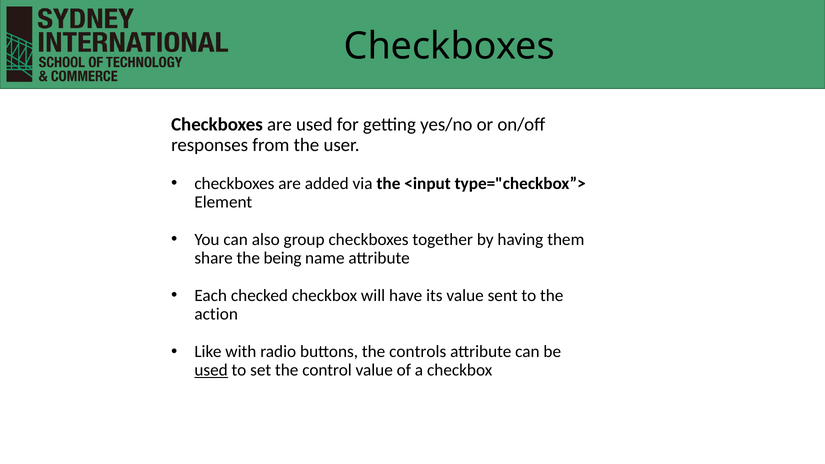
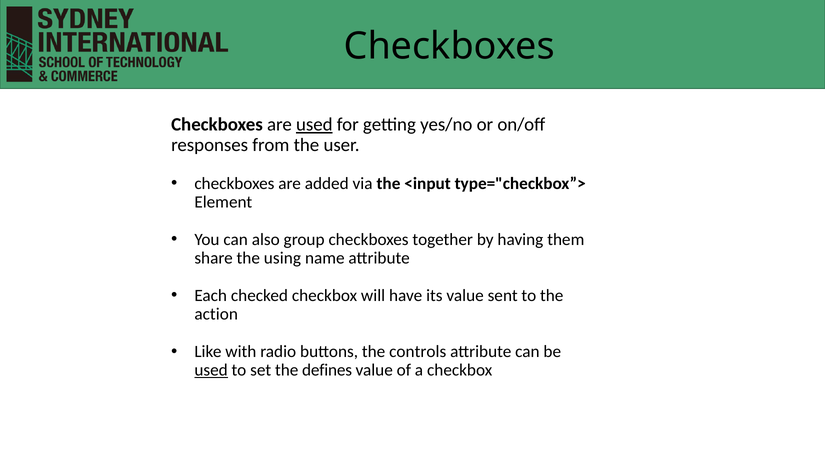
used underline: none -> present (314, 125)
being: being -> using (282, 258)
control: control -> defines (327, 370)
